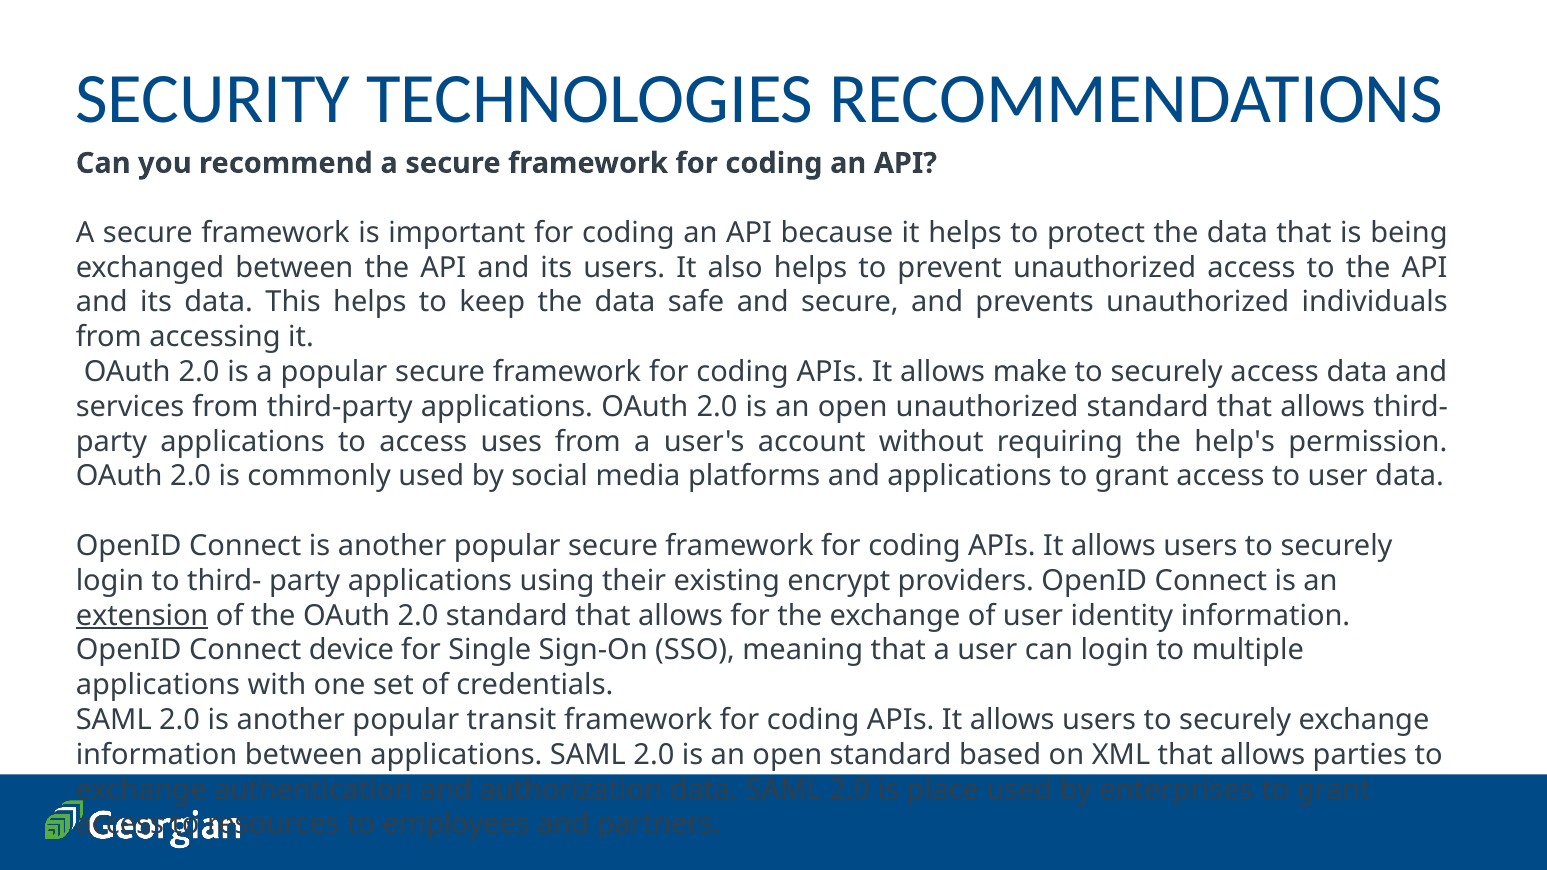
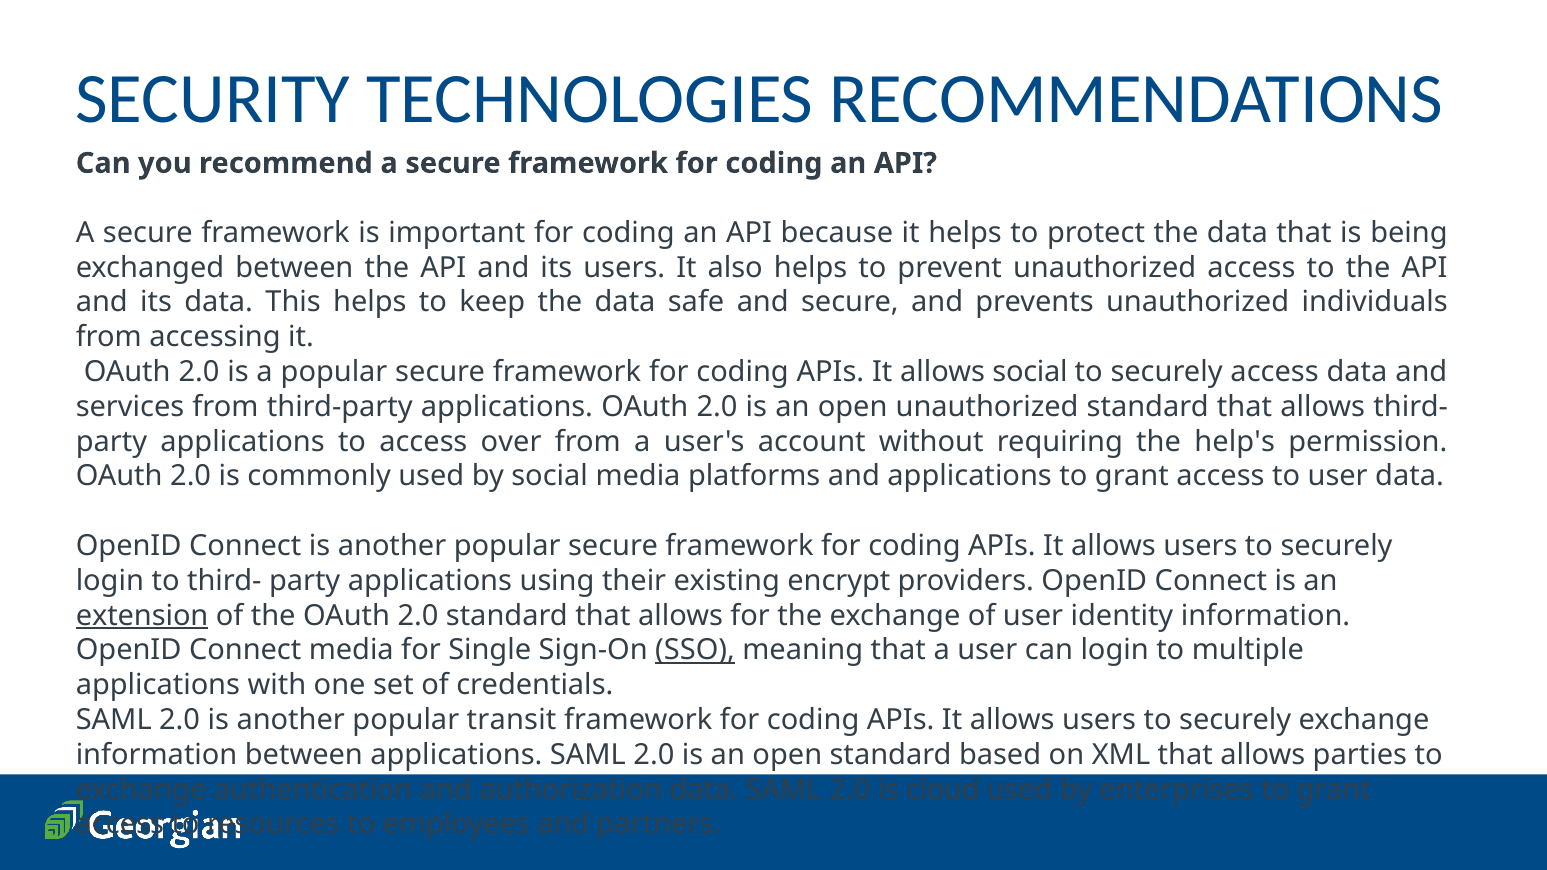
allows make: make -> social (1030, 372)
uses: uses -> over (511, 442)
Connect device: device -> media (351, 651)
SSO underline: none -> present (695, 651)
place: place -> cloud (943, 790)
